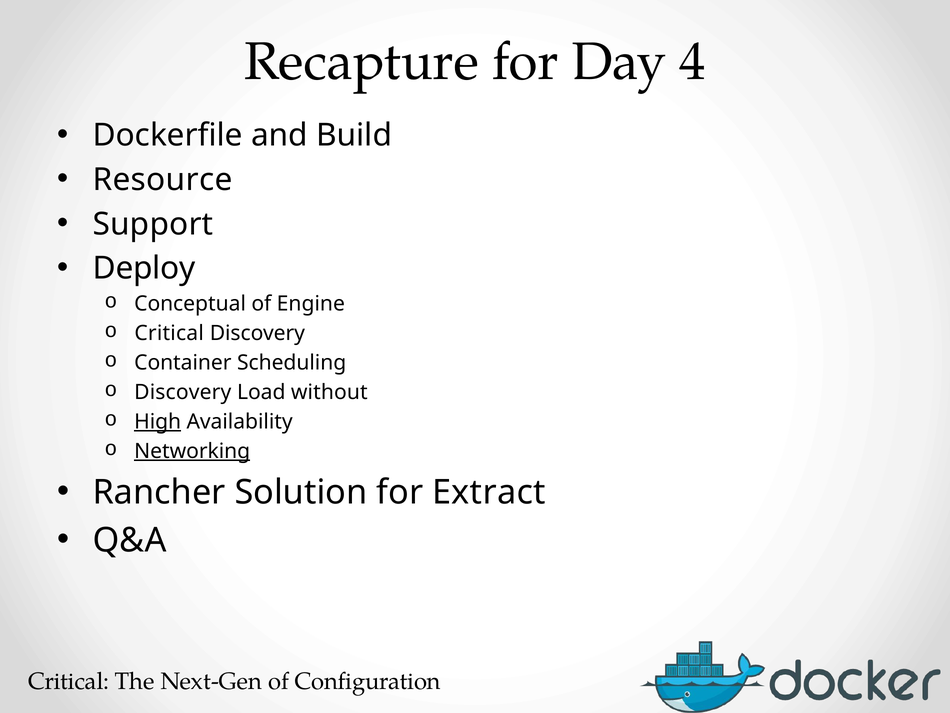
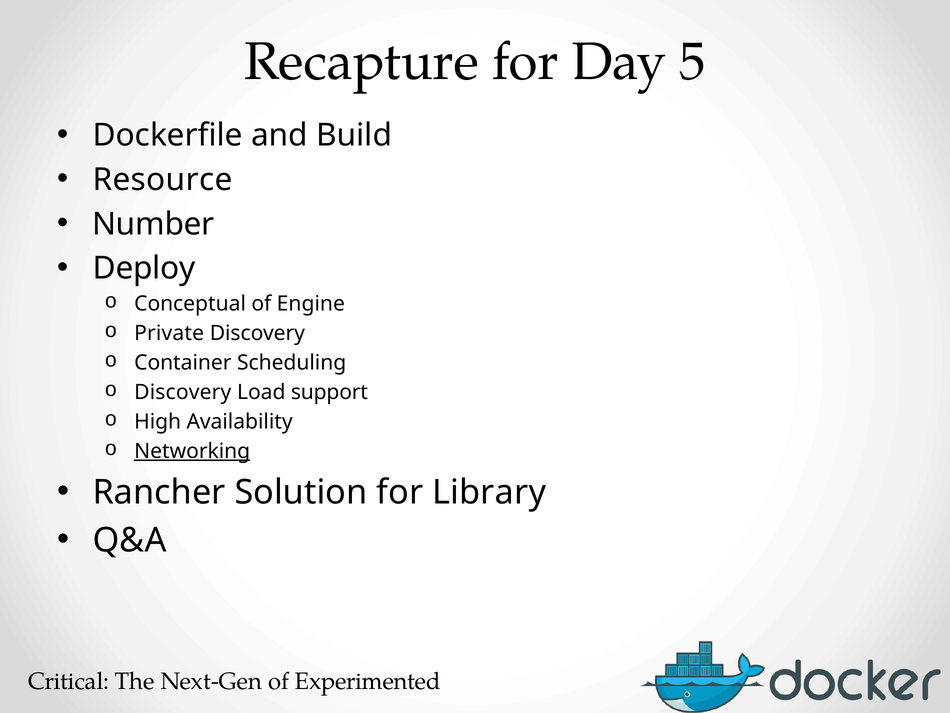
4: 4 -> 5 (692, 62)
Support: Support -> Number (153, 224)
Critical: Critical -> Private (169, 333)
without: without -> support (329, 392)
High underline: present -> none (158, 421)
Extract: Extract -> Library (489, 492)
Configuration: Configuration -> Experimented (368, 681)
